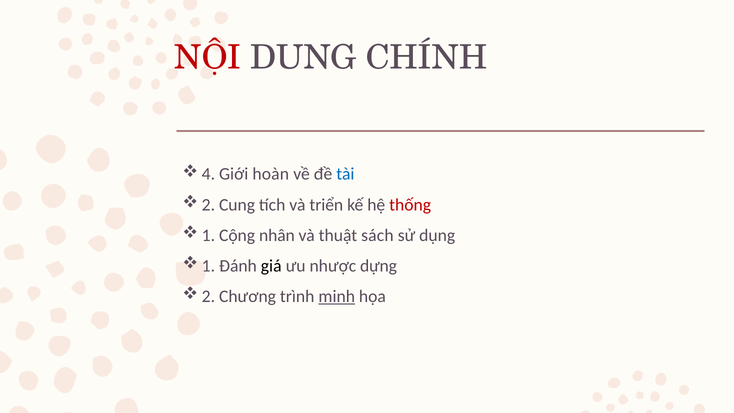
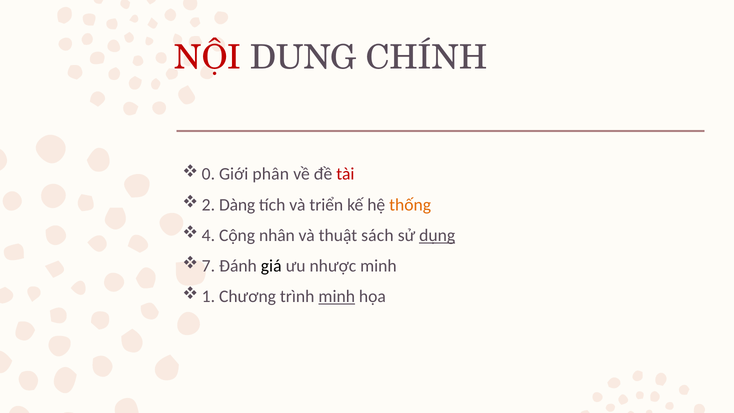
4: 4 -> 0 (208, 174)
hoàn: hoàn -> phân (271, 174)
tài colour: blue -> red (345, 174)
Cung: Cung -> Dàng (237, 205)
thống colour: red -> orange (410, 205)
1: 1 -> 4 (208, 235)
dụng underline: none -> present (437, 235)
1: 1 -> 7 (208, 266)
nhược dựng: dựng -> minh (378, 266)
2: 2 -> 1 (208, 296)
